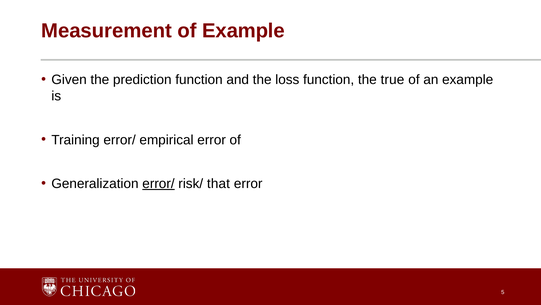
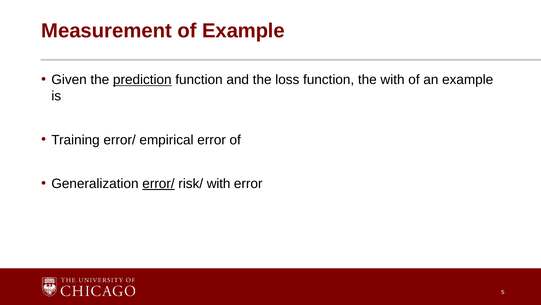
prediction underline: none -> present (142, 80)
the true: true -> with (393, 80)
risk/ that: that -> with (219, 183)
